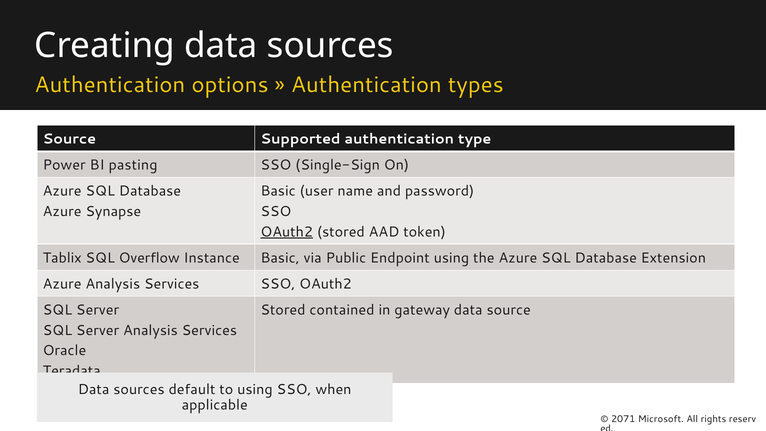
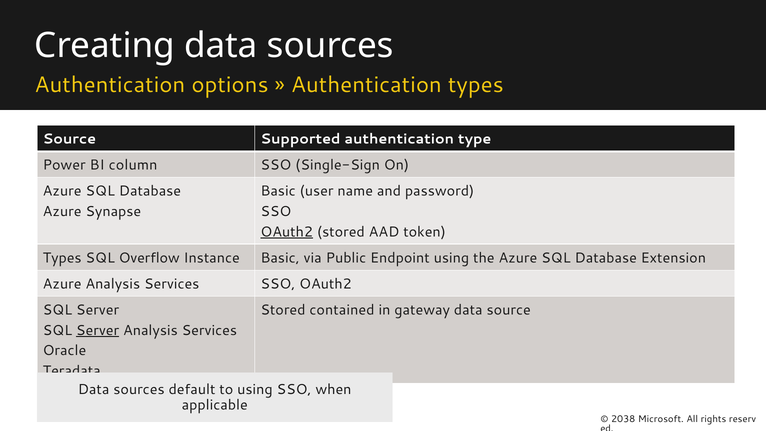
pasting: pasting -> column (133, 165)
Tablix: Tablix -> Types (62, 258)
Server underline: none -> present (98, 330)
2071: 2071 -> 2038 (623, 419)
